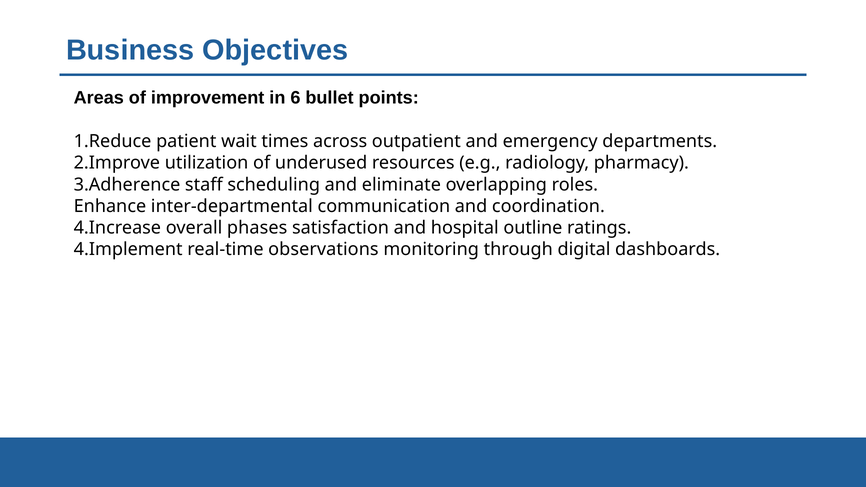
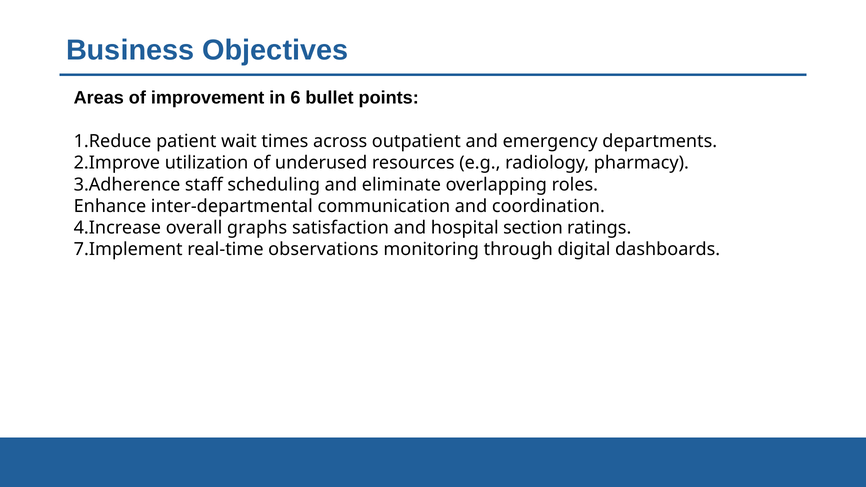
phases: phases -> graphs (257, 228)
outline: outline -> section (533, 228)
4.Implement: 4.Implement -> 7.Implement (128, 250)
